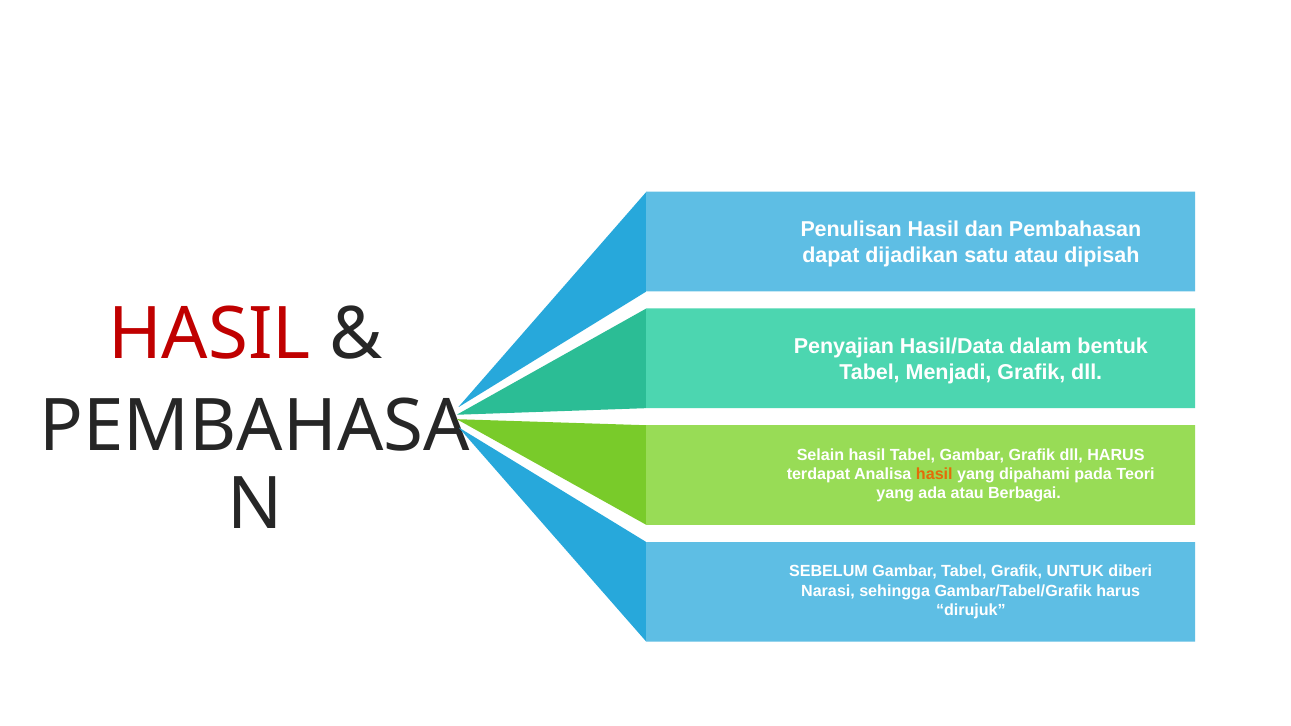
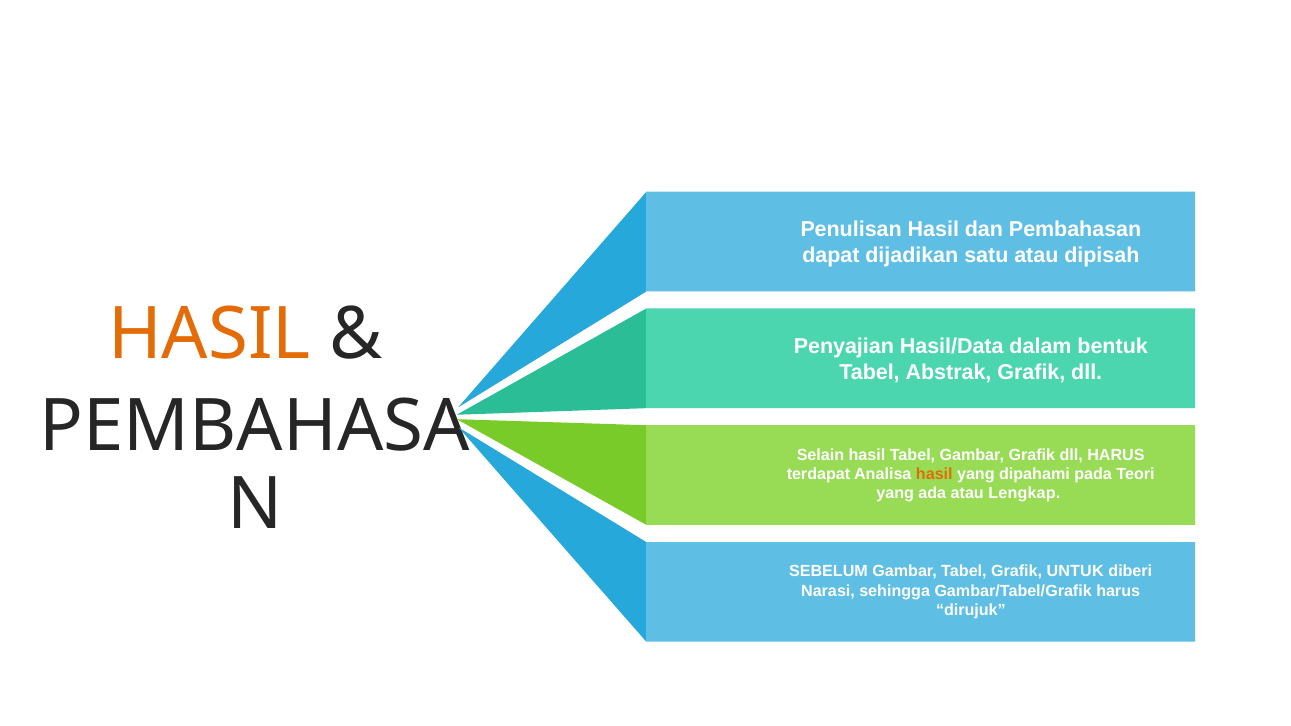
HASIL colour: red -> orange (209, 334)
Menjadi: Menjadi -> Abstrak (949, 372)
Berbagai: Berbagai -> Lengkap (1024, 494)
